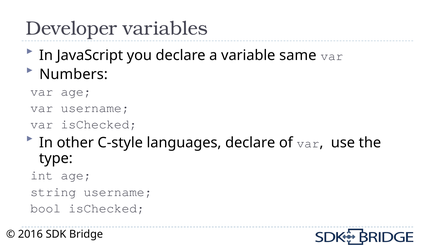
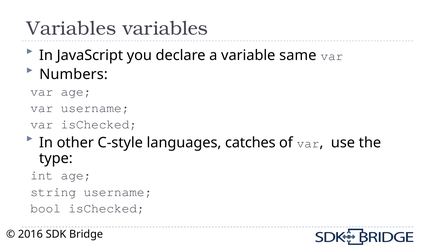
Developer: Developer -> Variables (71, 28)
languages declare: declare -> catches (250, 142)
